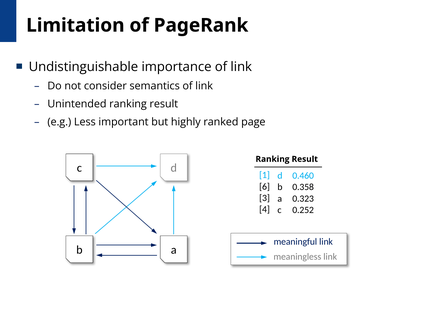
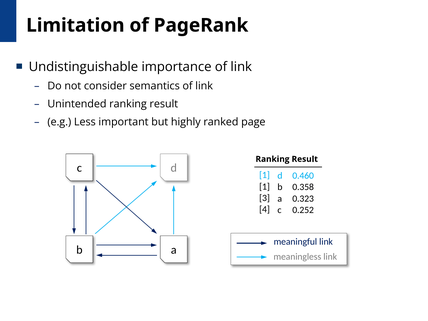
6: 6 -> 1 (265, 187)
